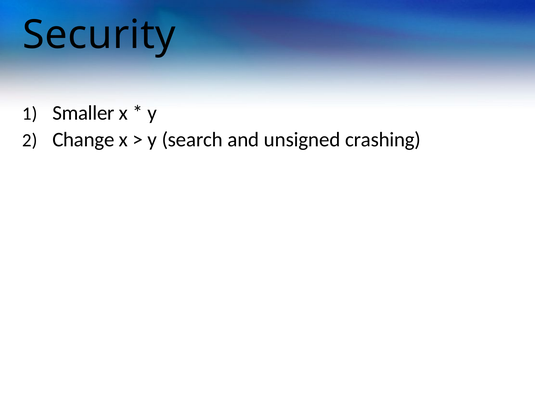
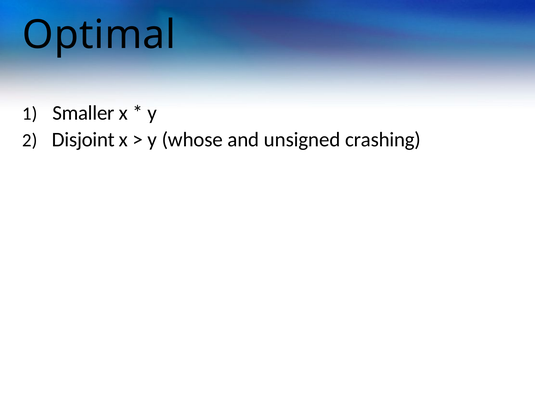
Security: Security -> Optimal (99, 35)
Change: Change -> Disjoint (83, 140)
search: search -> whose (192, 140)
